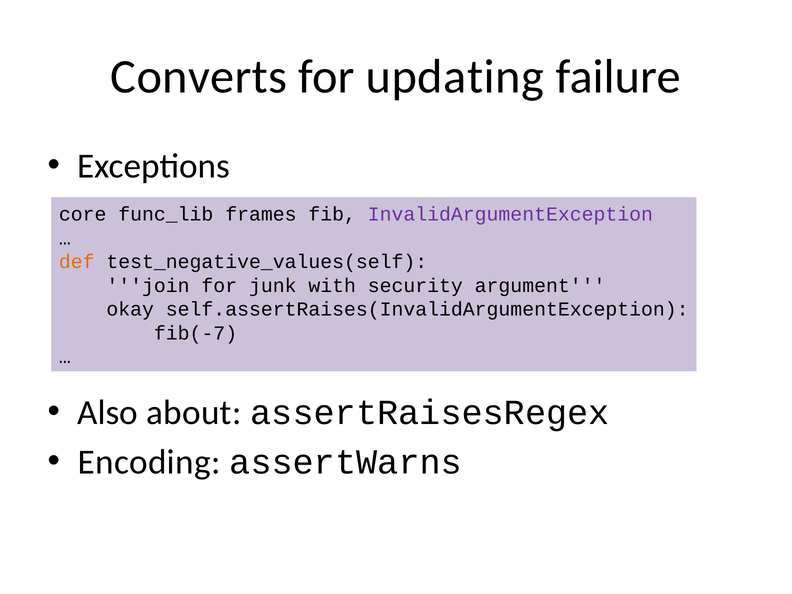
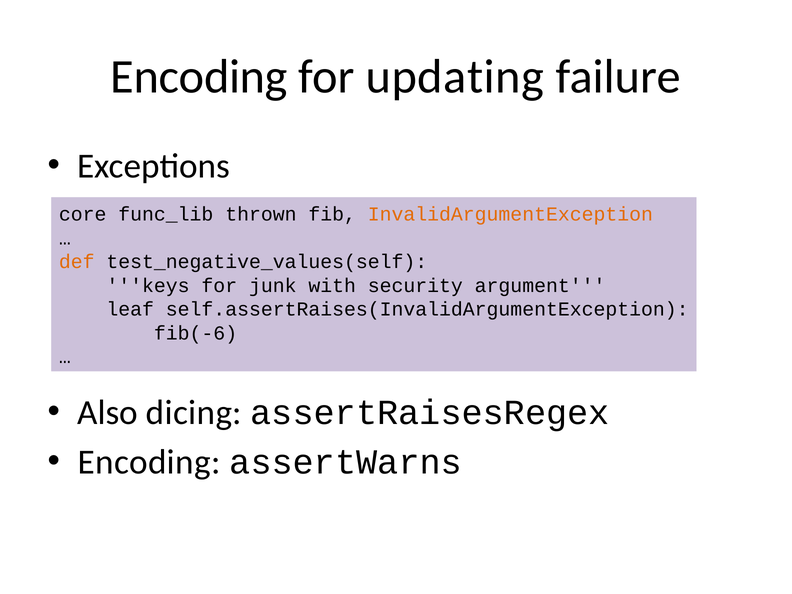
Converts: Converts -> Encoding (199, 77)
frames: frames -> thrown (261, 214)
InvalidArgumentException colour: purple -> orange (510, 214)
join: join -> keys (148, 286)
okay: okay -> leaf (130, 309)
fib(-7: fib(-7 -> fib(-6 (196, 333)
about: about -> dicing (194, 413)
